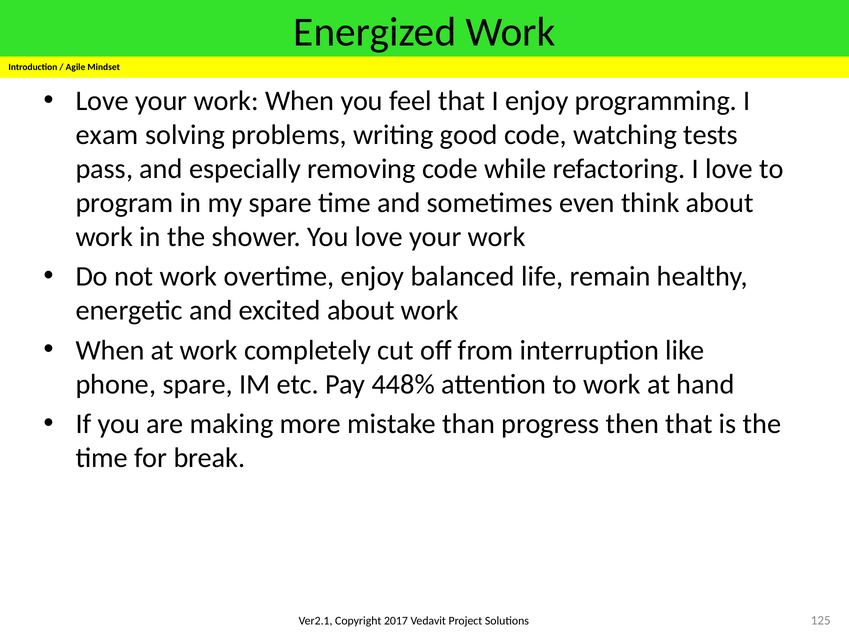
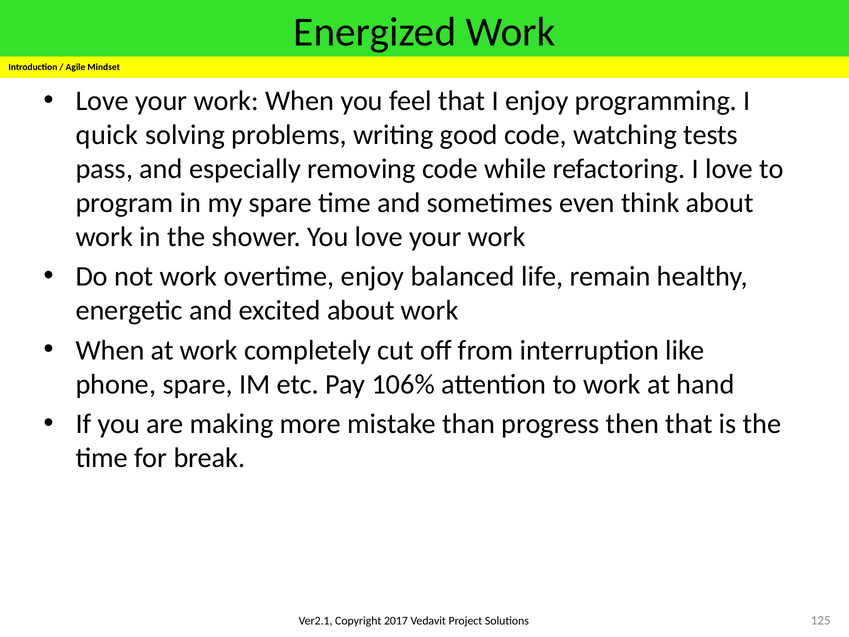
exam: exam -> quick (107, 135)
448%: 448% -> 106% (403, 384)
